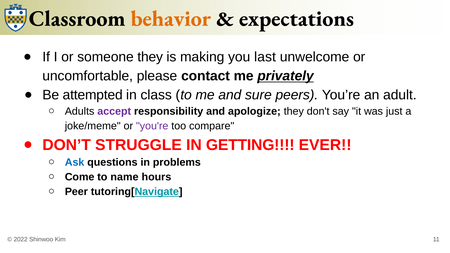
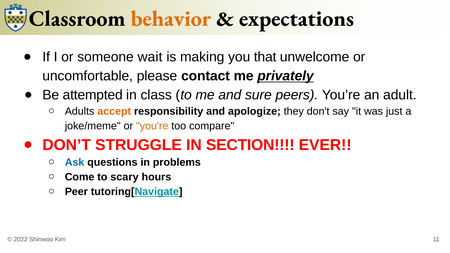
someone they: they -> wait (150, 57)
last: last -> that (265, 57)
accept colour: purple -> orange (114, 111)
you're colour: purple -> orange (152, 126)
GETTING: GETTING -> SECTION (250, 145)
name: name -> scary (124, 177)
